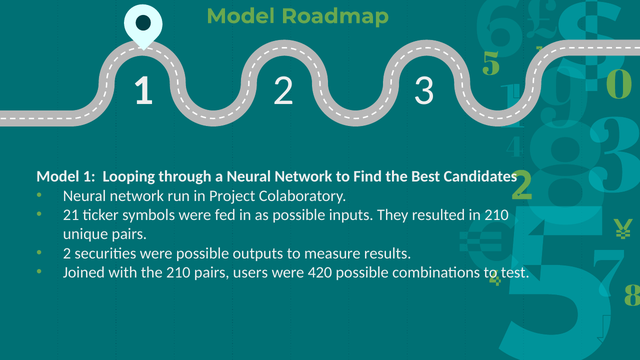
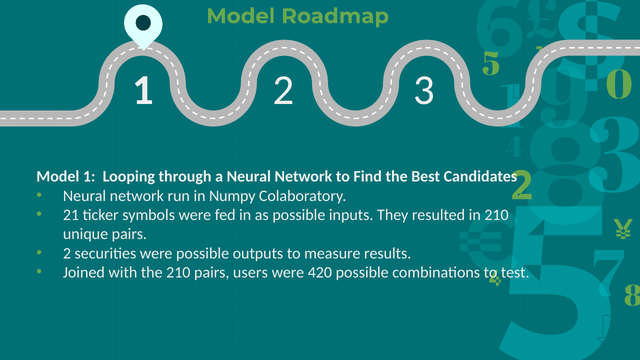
Project: Project -> Numpy (232, 196)
